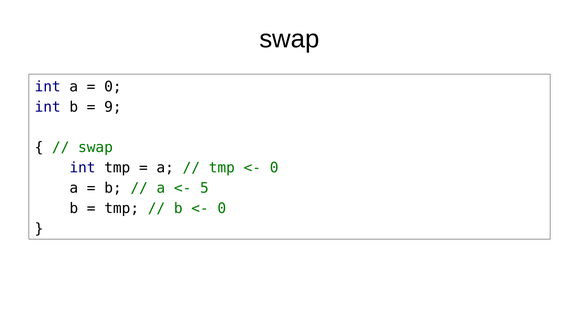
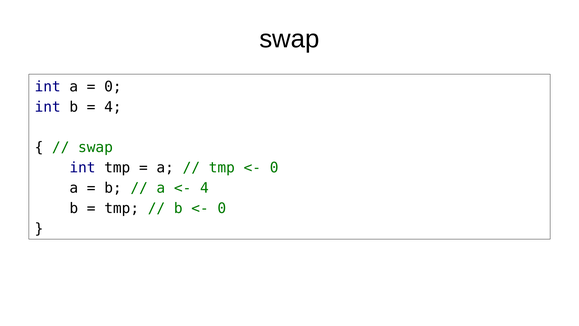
9: 9 -> 4 (113, 107)
5: 5 -> 4 (204, 188)
